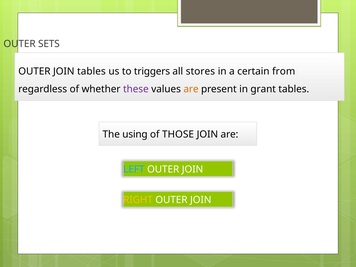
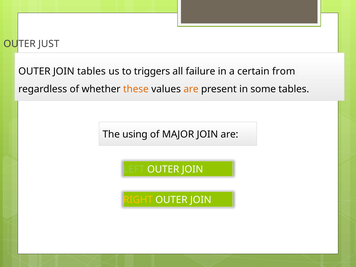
SETS: SETS -> JUST (49, 44)
stores: stores -> failure (200, 71)
these colour: purple -> orange (136, 89)
grant: grant -> some (263, 89)
THOSE: THOSE -> MAJOR (178, 134)
LEFT colour: light blue -> light green (134, 169)
